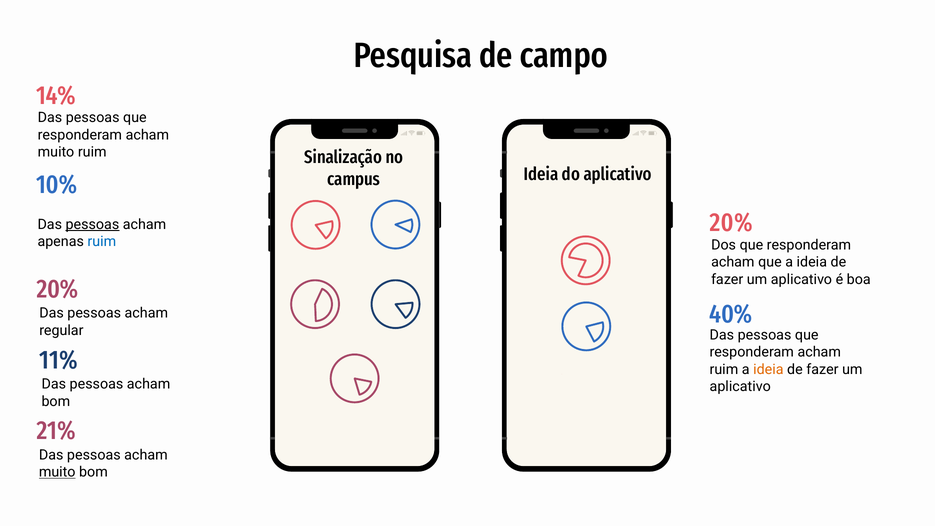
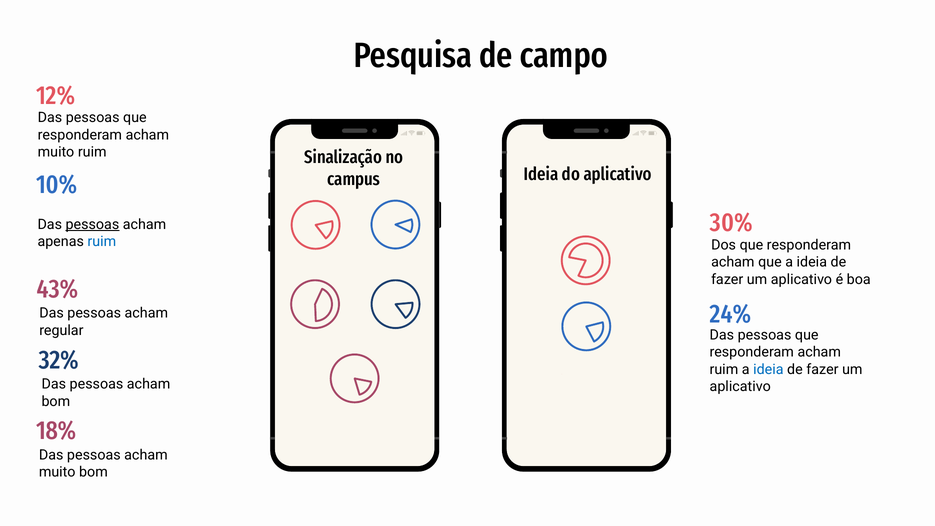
14%: 14% -> 12% (56, 96)
20%: 20% -> 30% (731, 223)
20%: 20% -> 43% (58, 289)
40%: 40% -> 24% (731, 314)
11%: 11% -> 32% (59, 360)
ideia colour: orange -> blue (768, 369)
21%: 21% -> 18% (56, 431)
muito underline: present -> none (57, 472)
